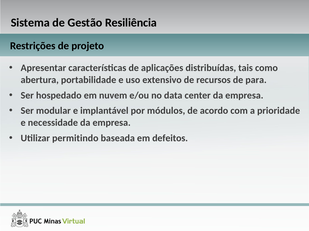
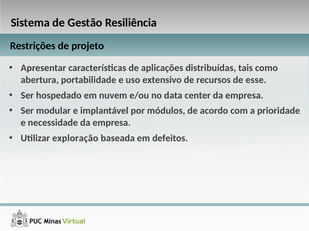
para: para -> esse (256, 80)
permitindo: permitindo -> exploração (75, 139)
